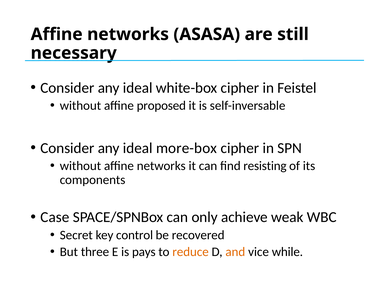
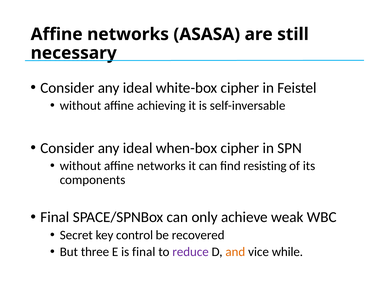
proposed: proposed -> achieving (161, 106)
more-box: more-box -> when-box (187, 148)
Case: Case -> Final (55, 217)
is pays: pays -> final (144, 252)
reduce colour: orange -> purple (191, 252)
